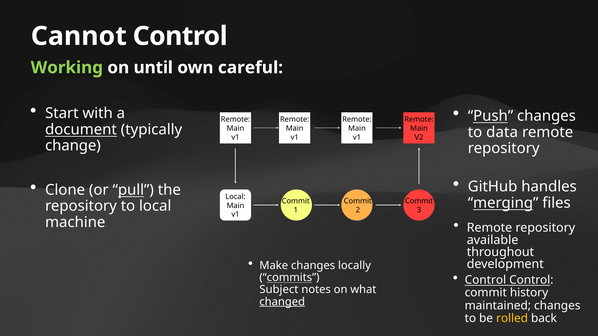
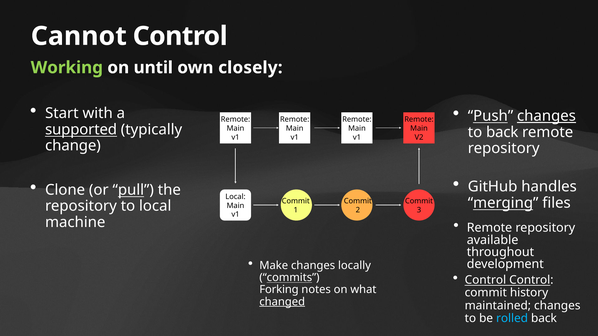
careful: careful -> closely (250, 68)
changes underline: none -> present (546, 116)
document: document -> supported (81, 130)
to data: data -> back (502, 132)
Subject: Subject -> Forking (279, 290)
rolled colour: yellow -> light blue (512, 319)
